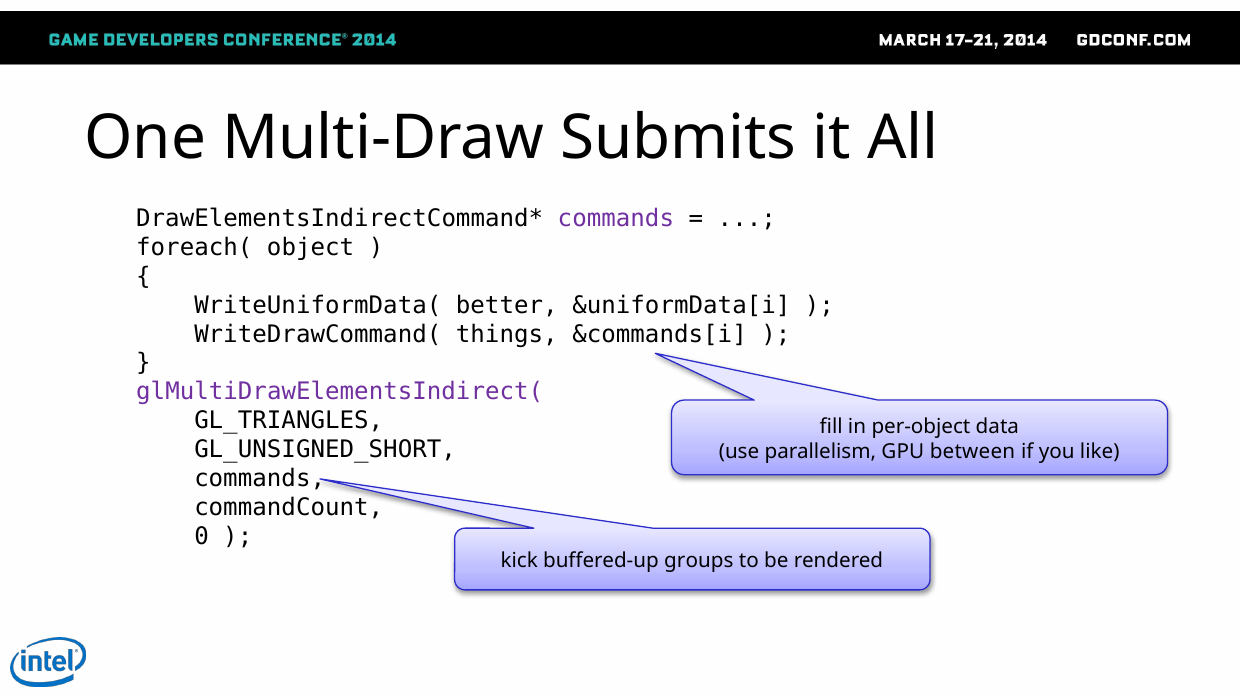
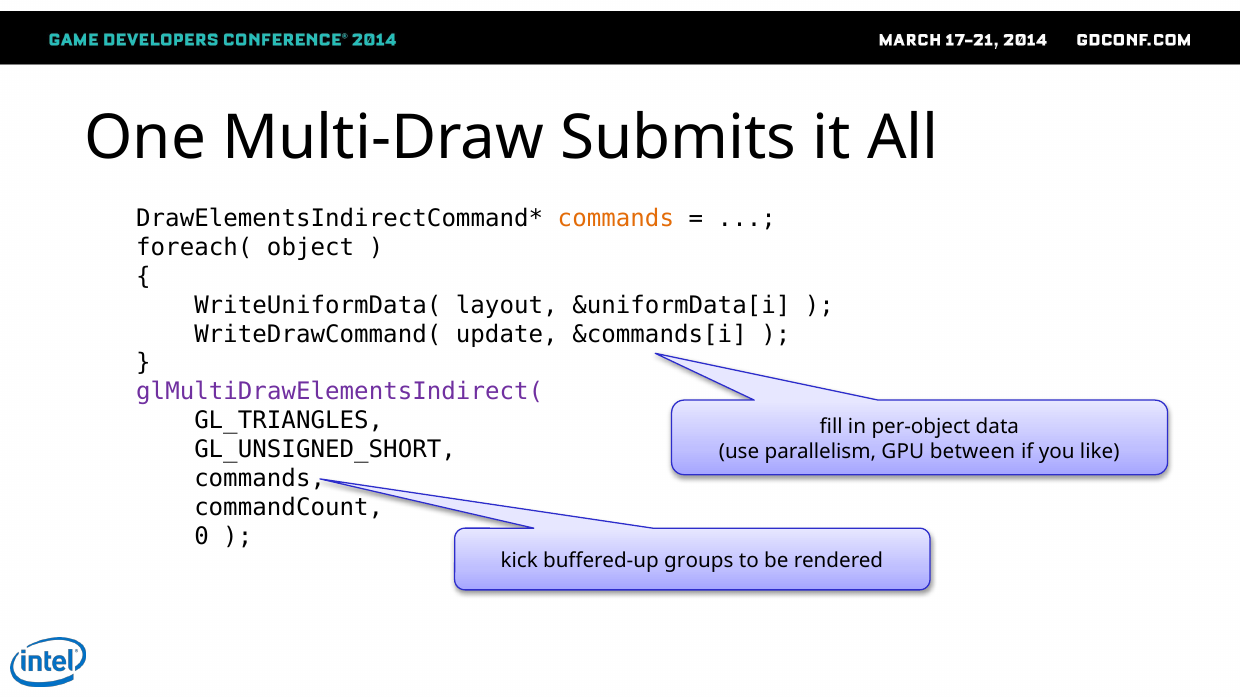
commands colour: purple -> orange (616, 219)
better: better -> layout (507, 305)
things: things -> update (507, 334)
